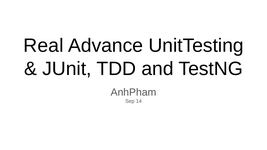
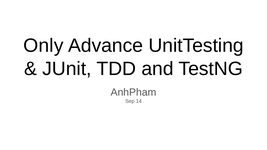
Real: Real -> Only (43, 46)
